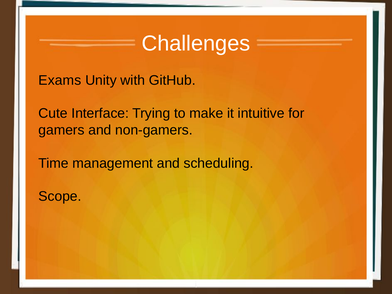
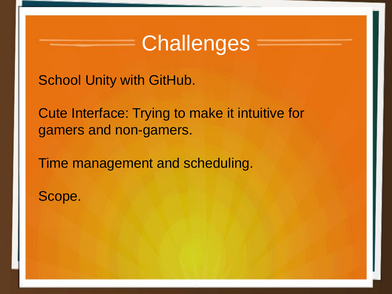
Exams: Exams -> School (60, 80)
